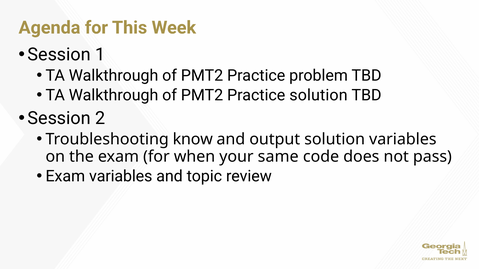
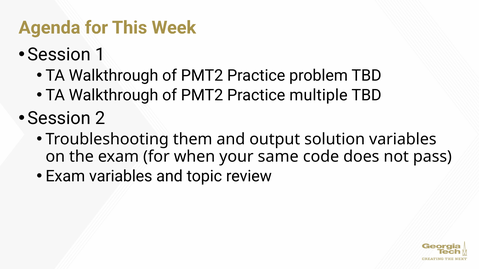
Practice solution: solution -> multiple (318, 95)
know: know -> them (193, 139)
